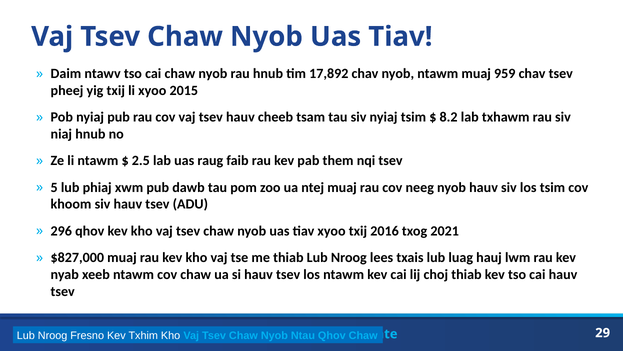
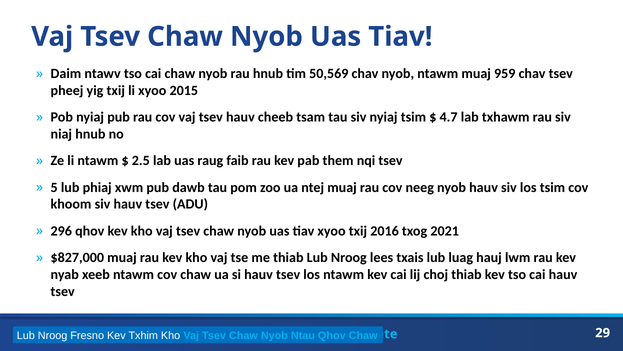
17,892: 17,892 -> 50,569 (329, 74)
8.2: 8.2 -> 4.7 (449, 117)
